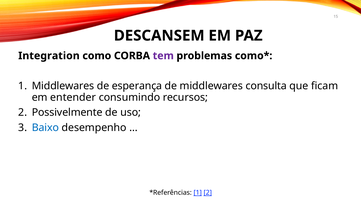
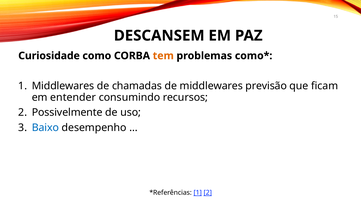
Integration: Integration -> Curiosidade (49, 56)
tem colour: purple -> orange (163, 56)
esperança: esperança -> chamadas (137, 86)
consulta: consulta -> previsão (266, 86)
